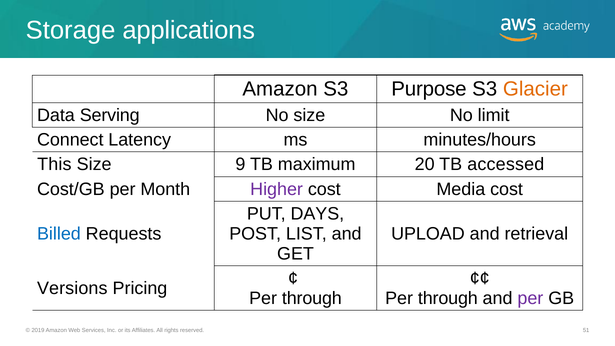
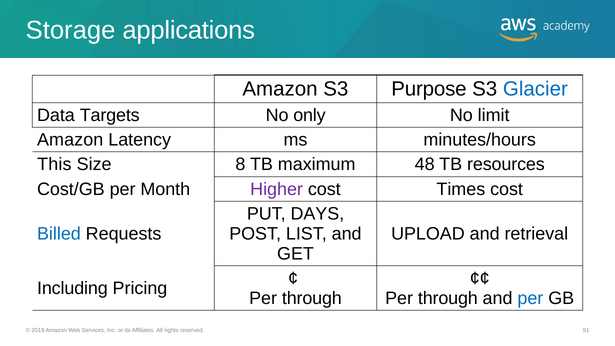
Glacier colour: orange -> blue (535, 89)
Serving: Serving -> Targets (110, 115)
No size: size -> only (309, 115)
Connect: Connect -> Amazon (70, 140)
9: 9 -> 8 (240, 164)
20: 20 -> 48 (425, 164)
accessed: accessed -> resources (506, 164)
Media: Media -> Times (461, 189)
Versions: Versions -> Including (72, 288)
per colour: purple -> blue (530, 298)
